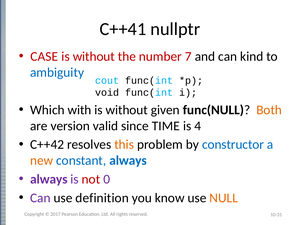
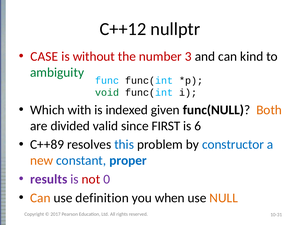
C++41: C++41 -> C++12 (123, 29)
7: 7 -> 3 (188, 57)
ambiguity colour: blue -> green (57, 73)
cout: cout -> func (107, 81)
void colour: black -> green (107, 93)
without: without -> indexed (127, 110)
version: version -> divided (70, 126)
TIME: TIME -> FIRST (166, 126)
4: 4 -> 6 (198, 126)
C++42: C++42 -> C++89 (47, 145)
this colour: orange -> blue (124, 145)
constant always: always -> proper (128, 161)
always: always -> results (49, 179)
Can colour: purple -> orange (40, 198)
know: know -> when (170, 198)
